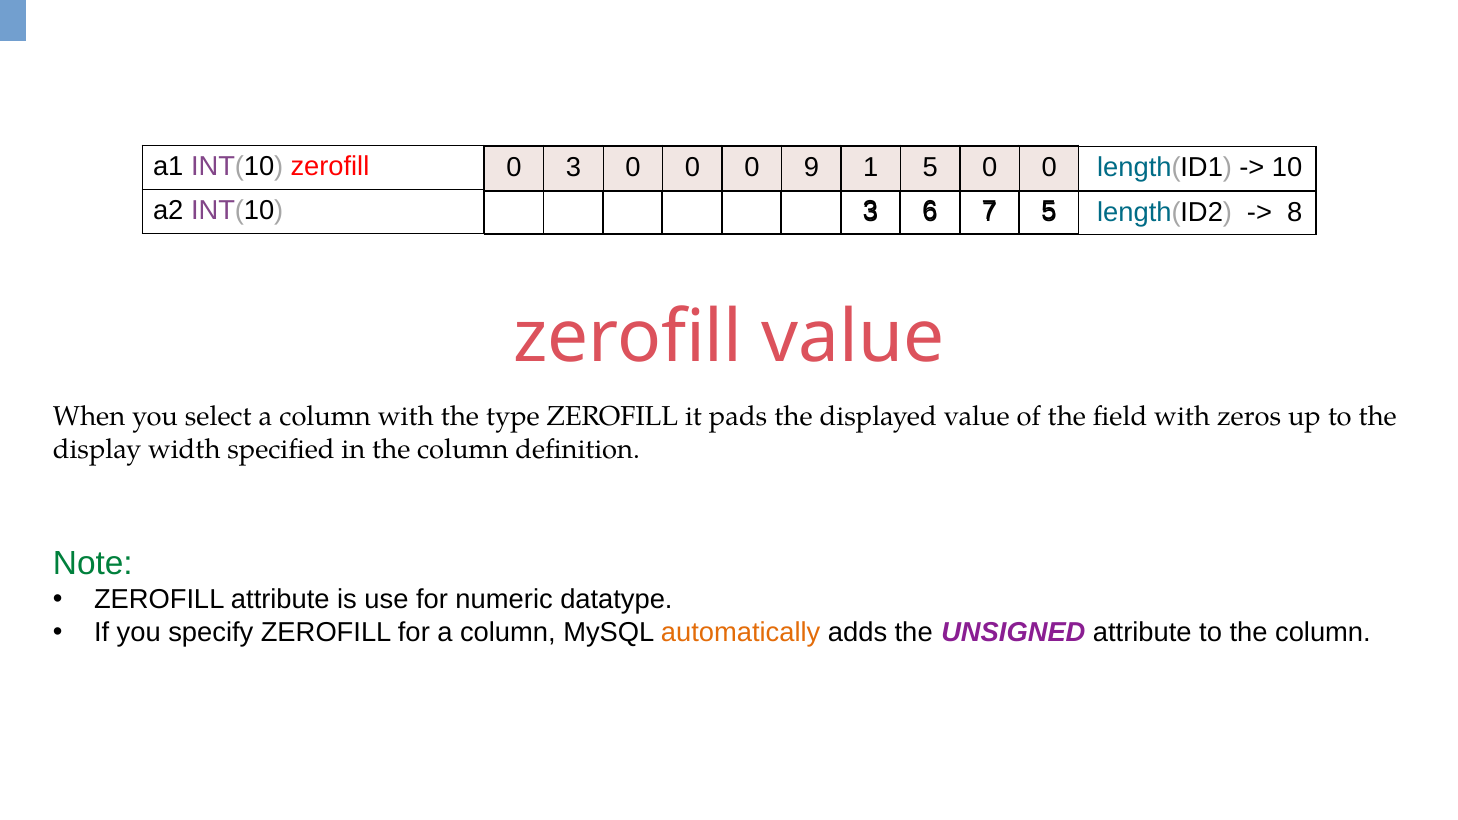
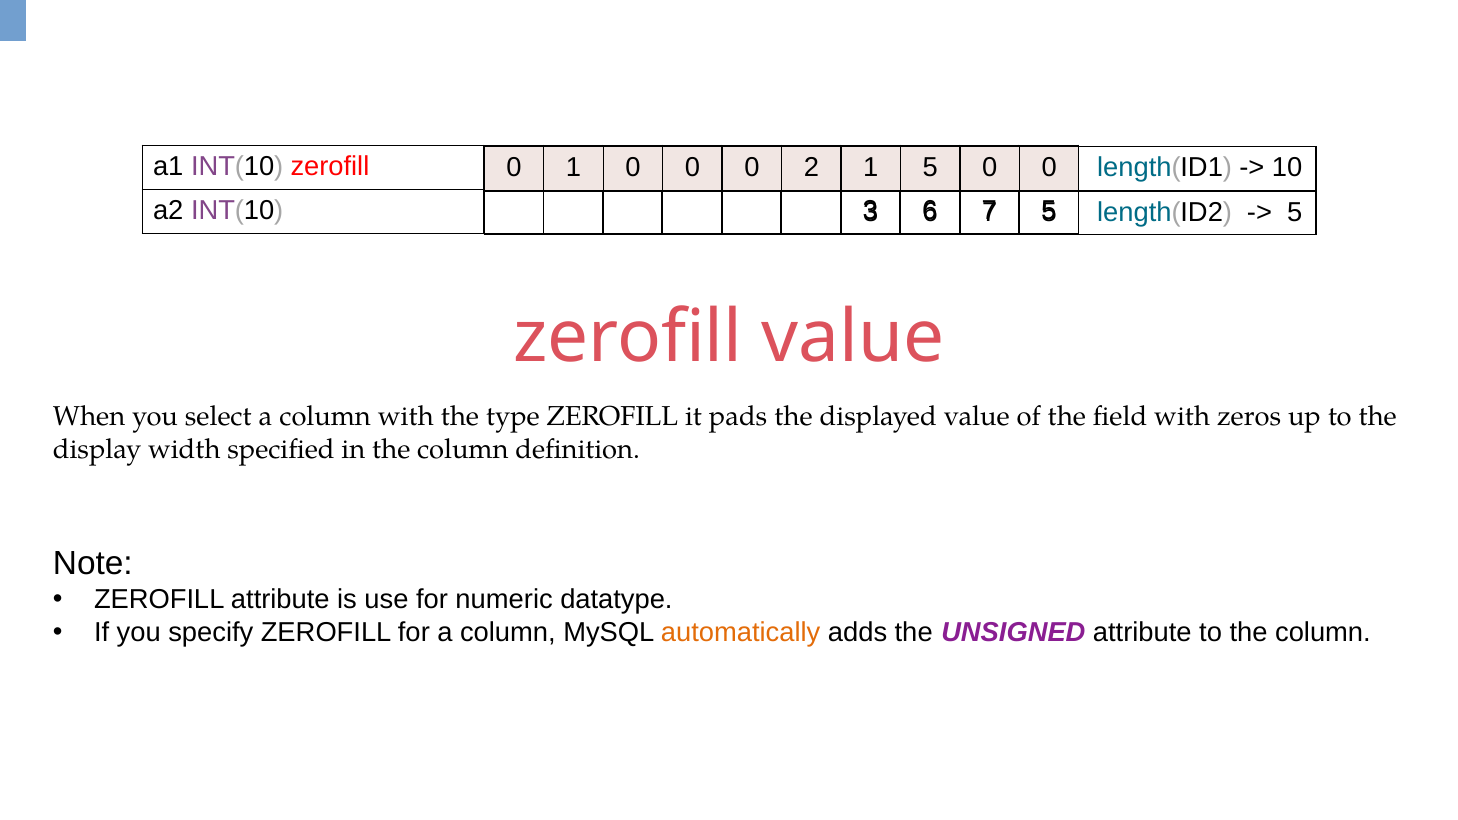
0 3: 3 -> 1 (574, 168)
9: 9 -> 2 (811, 168)
8: 8 -> 5 (1295, 212)
Note colour: green -> black (93, 564)
